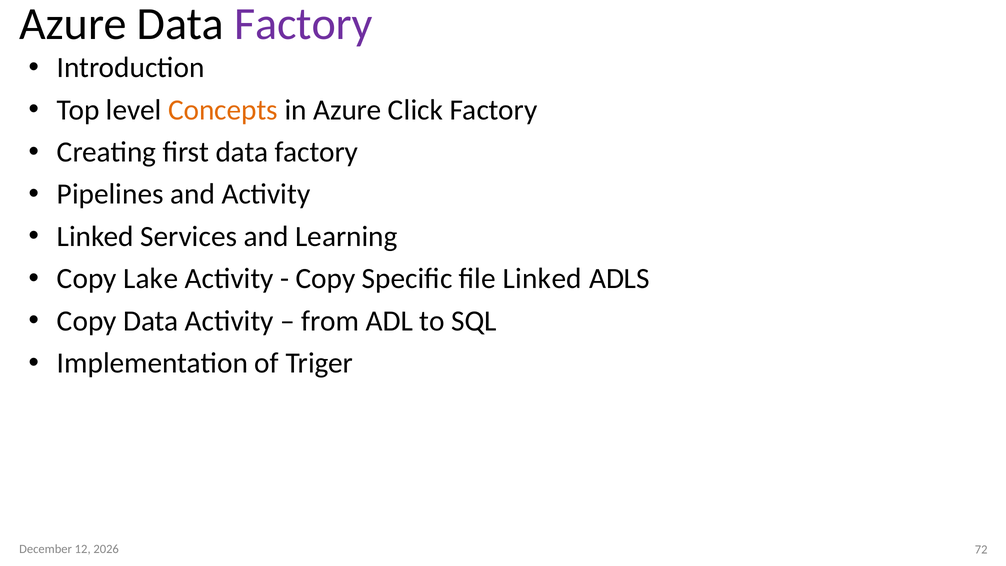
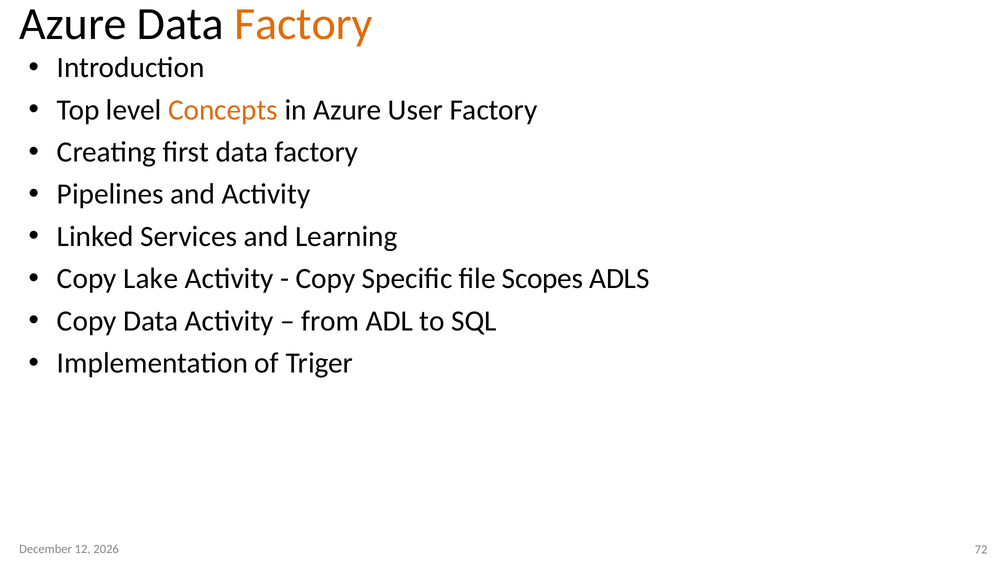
Factory colour: purple -> orange (303, 24)
Click: Click -> User (416, 110)
file Linked: Linked -> Scopes (543, 279)
